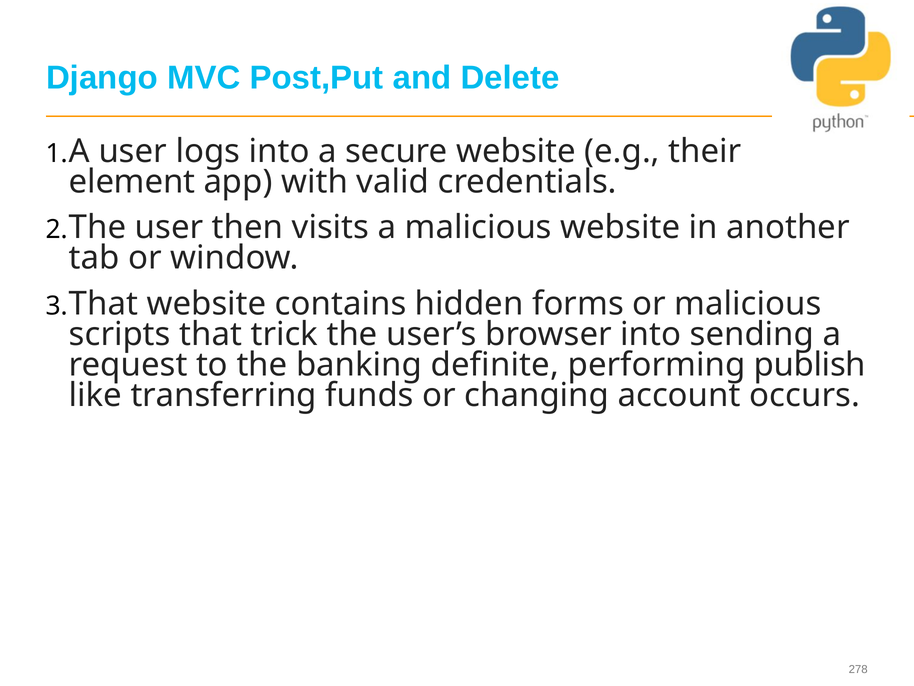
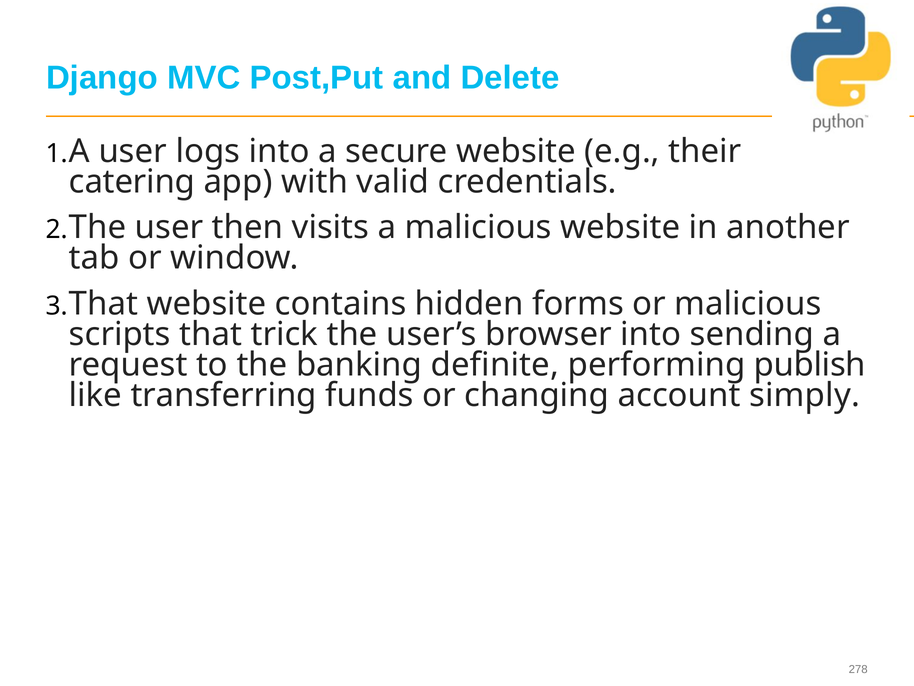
element: element -> catering (132, 182)
occurs: occurs -> simply (805, 395)
